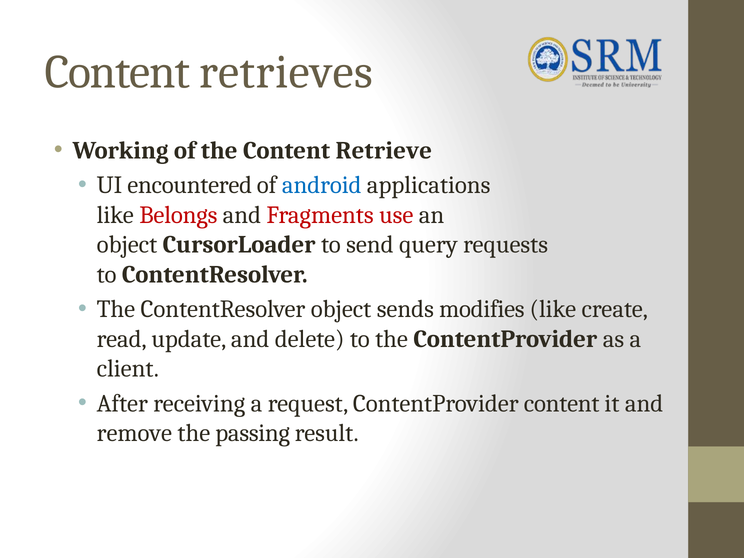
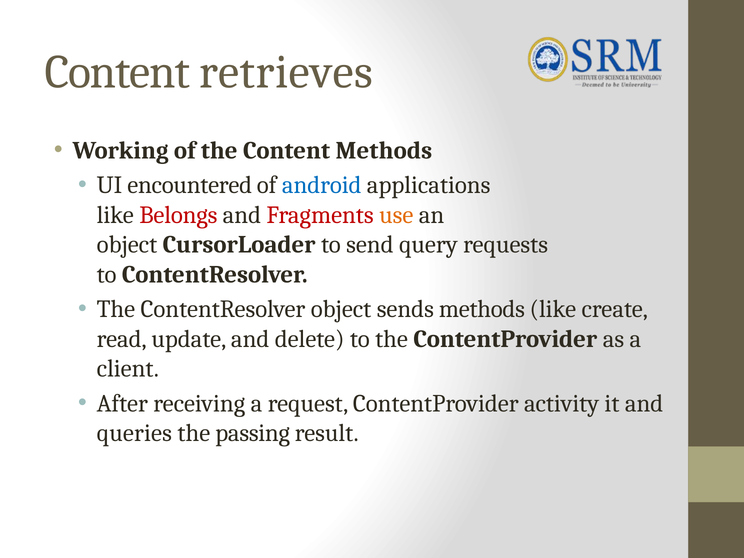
Content Retrieve: Retrieve -> Methods (384, 151)
use colour: red -> orange (396, 215)
sends modifies: modifies -> methods (482, 309)
ContentProvider content: content -> activity (562, 403)
remove: remove -> queries (134, 433)
